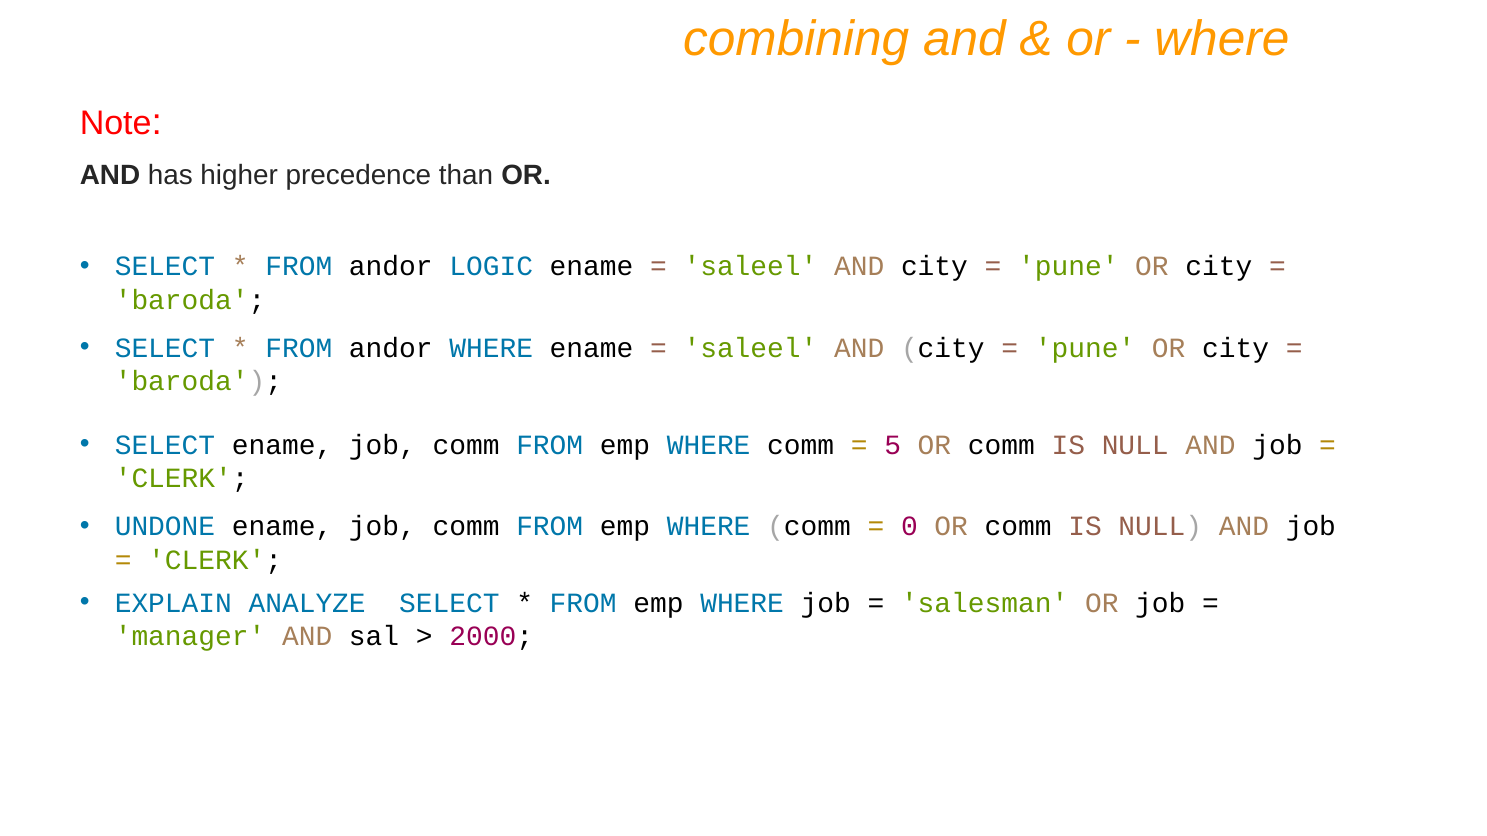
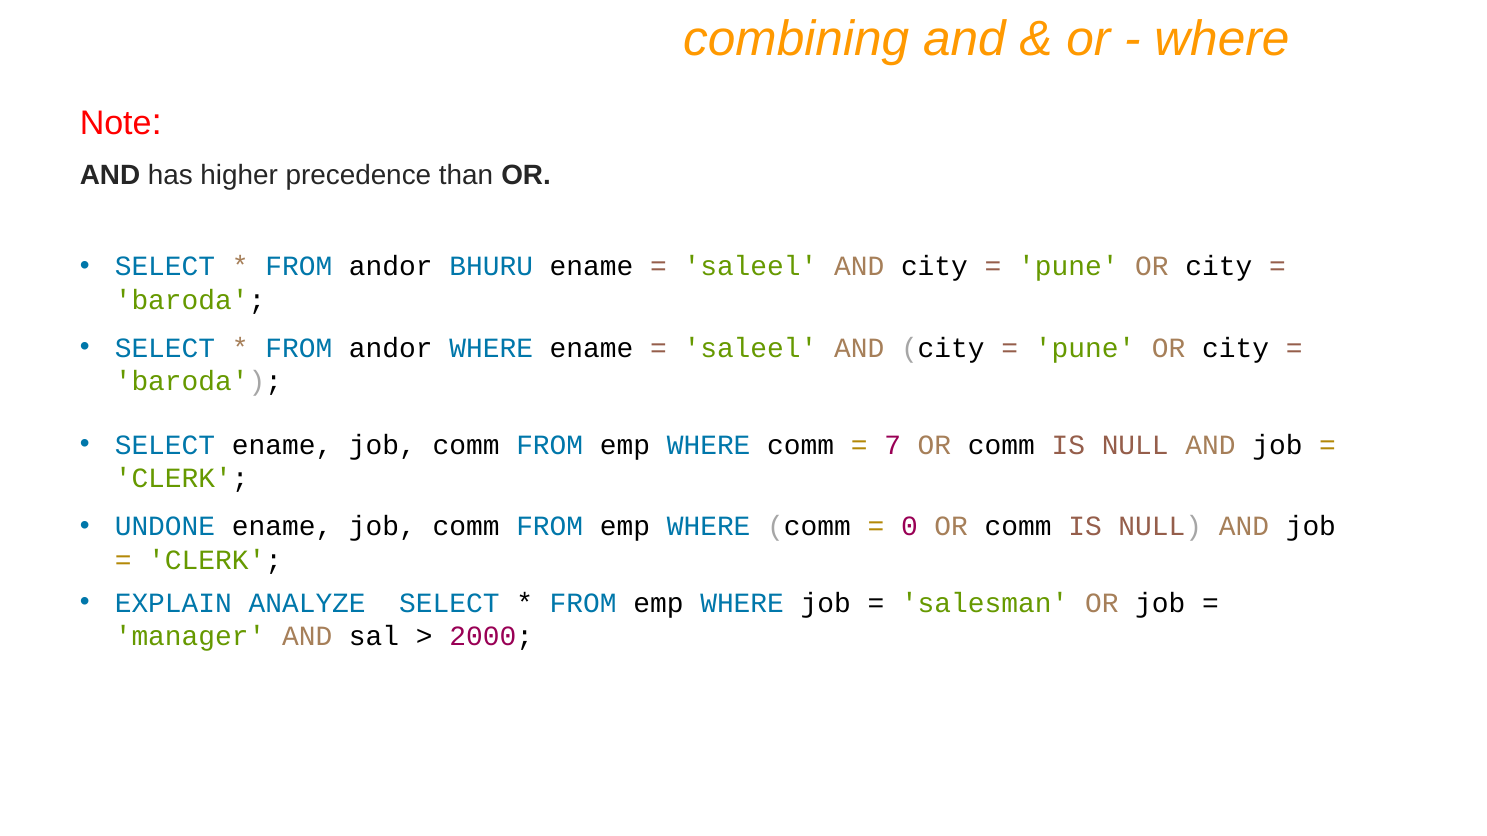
LOGIC: LOGIC -> BHURU (491, 267)
5: 5 -> 7 (893, 445)
